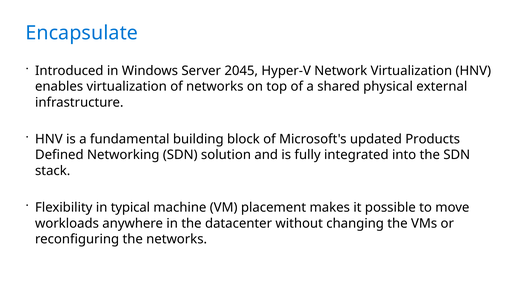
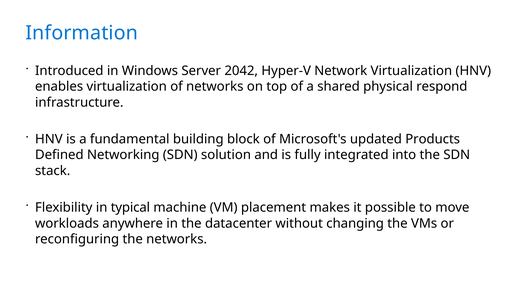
Encapsulate: Encapsulate -> Information (82, 33)
2045: 2045 -> 2042 (241, 71)
external: external -> respond (442, 87)
